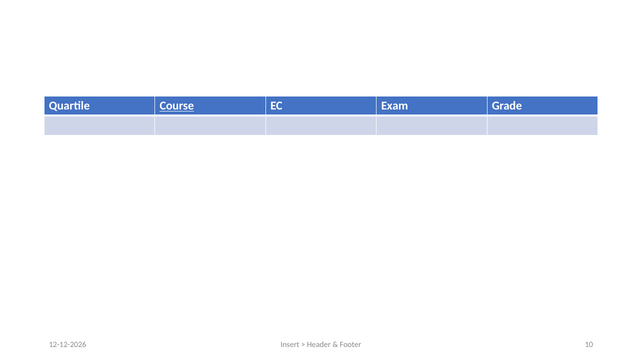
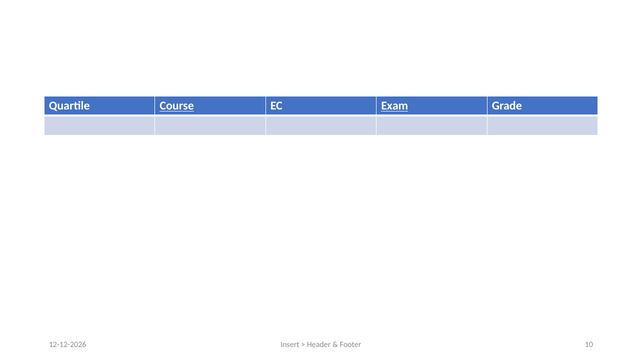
Exam underline: none -> present (395, 106)
